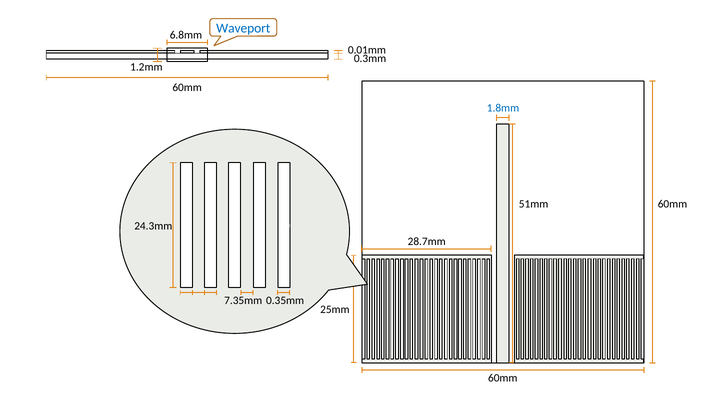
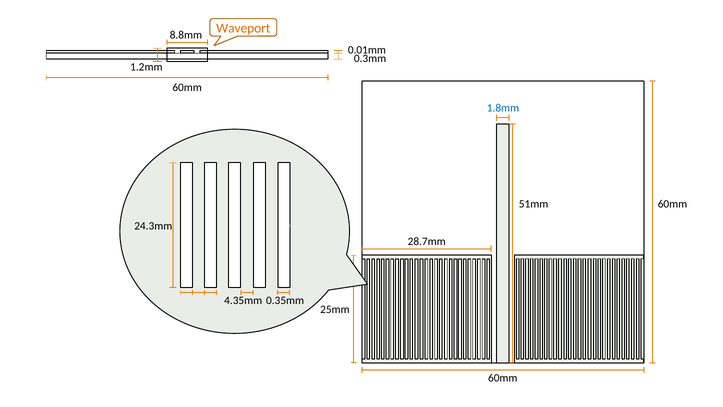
Waveport colour: blue -> orange (243, 28)
6.8mm: 6.8mm -> 8.8mm (186, 35)
7.35mm: 7.35mm -> 4.35mm (243, 300)
